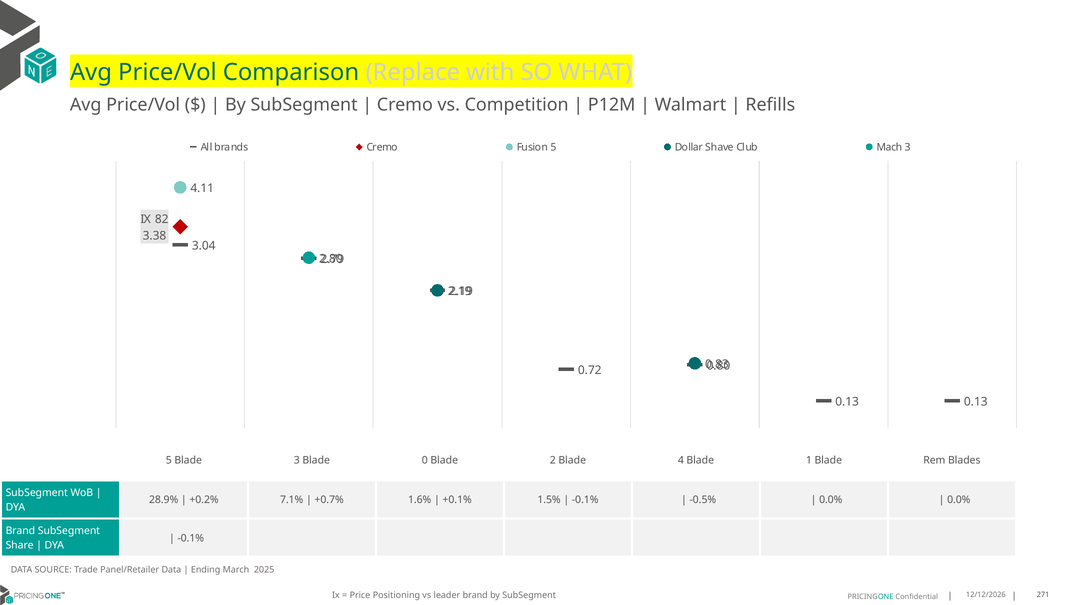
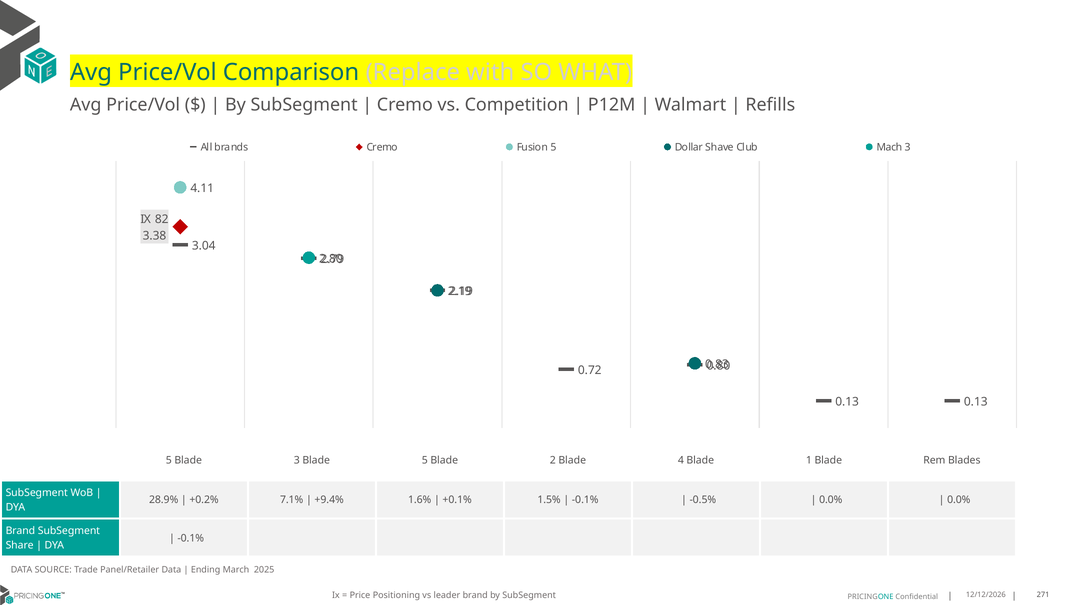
Blade 0: 0 -> 5 (425, 461)
+0.7%: +0.7% -> +9.4% (329, 500)
